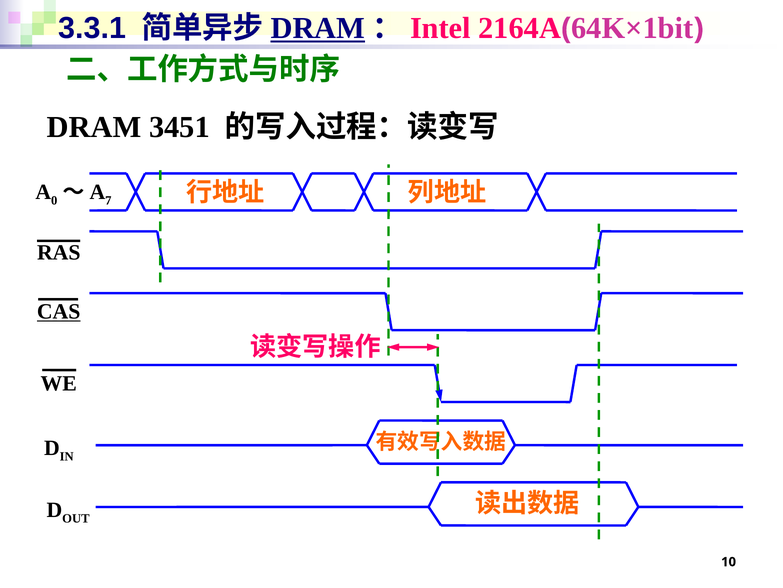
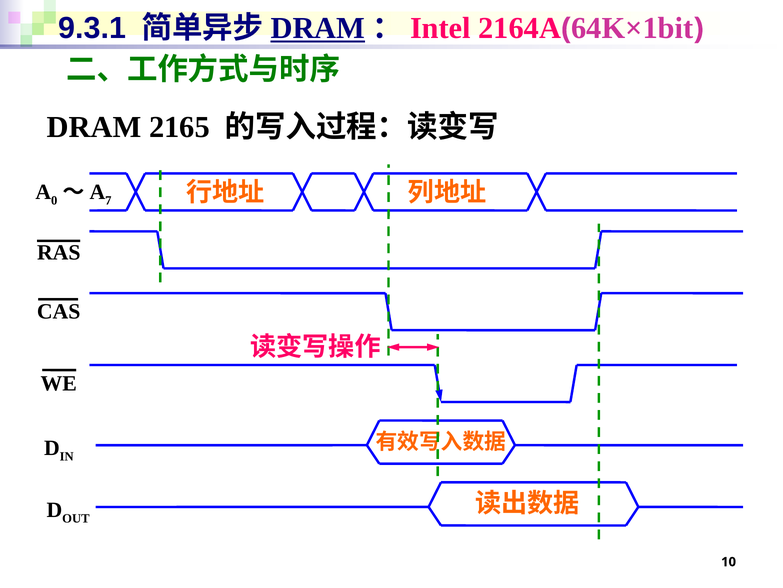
3.3.1: 3.3.1 -> 9.3.1 (92, 28)
3451: 3451 -> 2165 (180, 127)
CAS underline: present -> none (59, 311)
